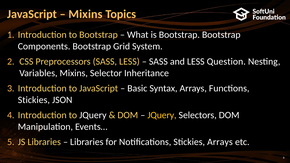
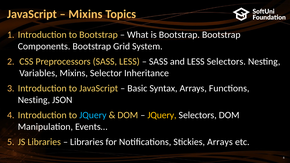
LESS Question: Question -> Selectors (226, 62)
Stickies: Stickies -> Nesting (34, 100)
JQuery colour: white -> light blue (93, 115)
